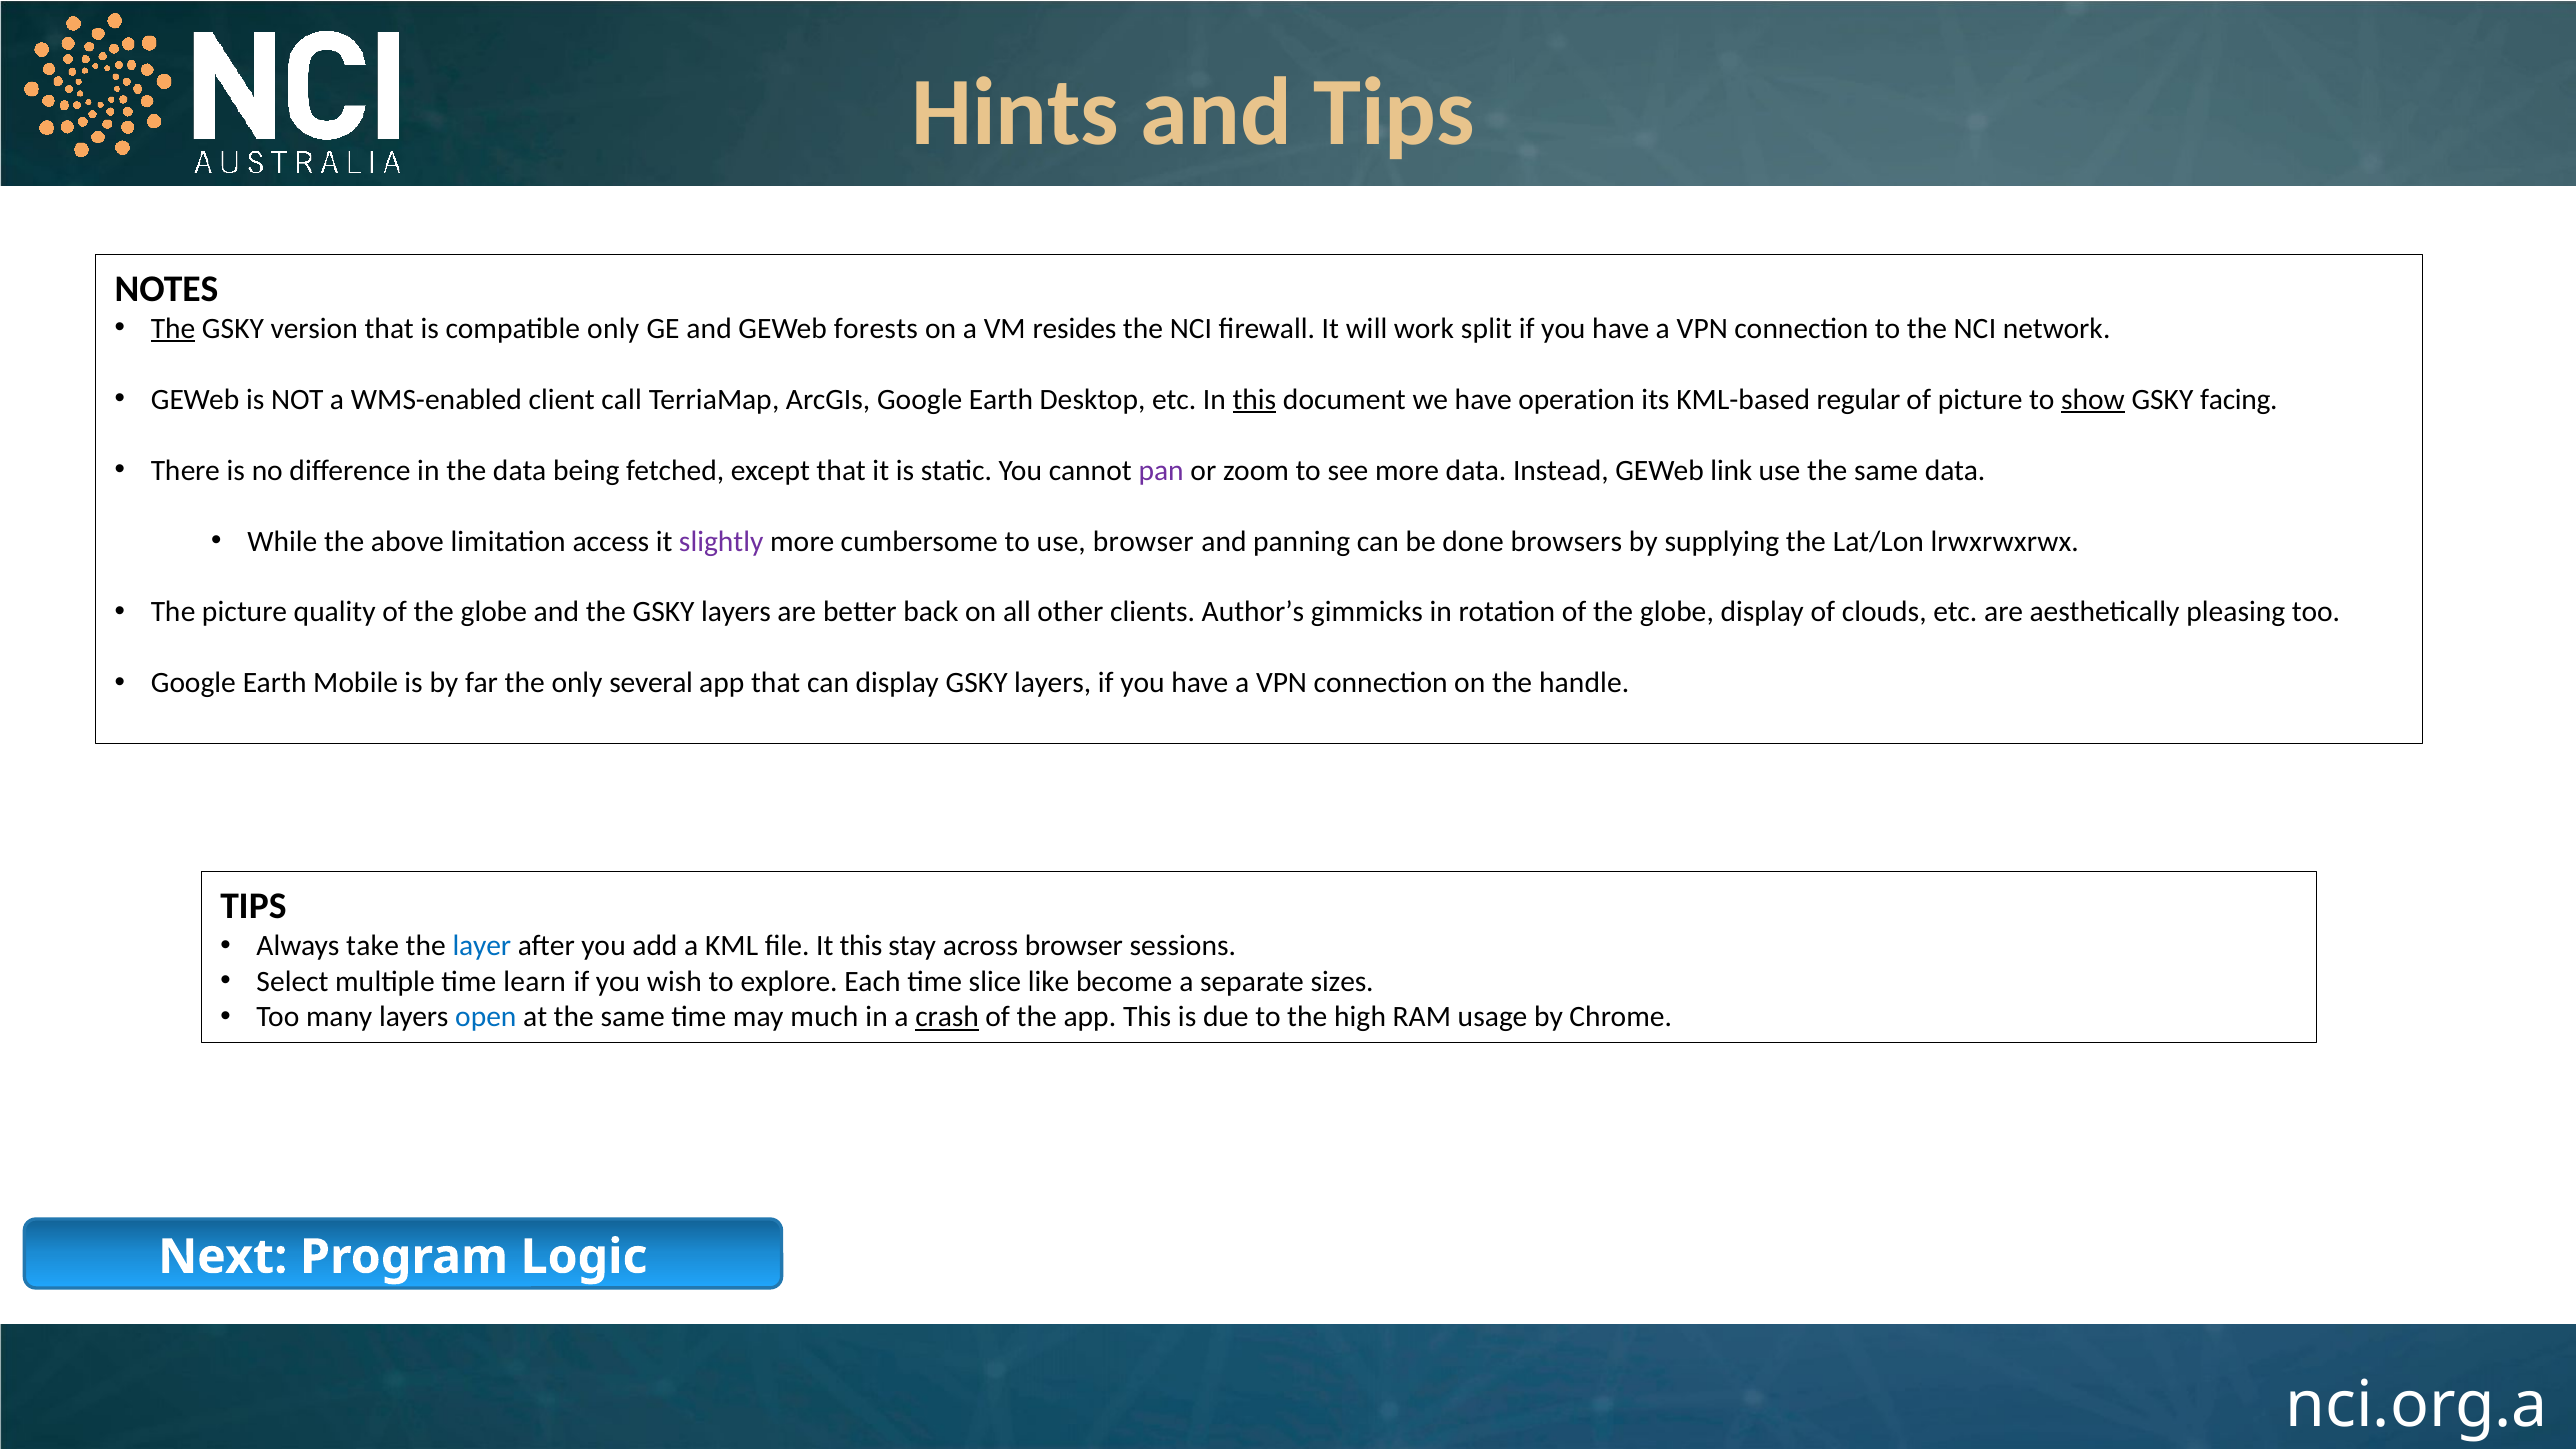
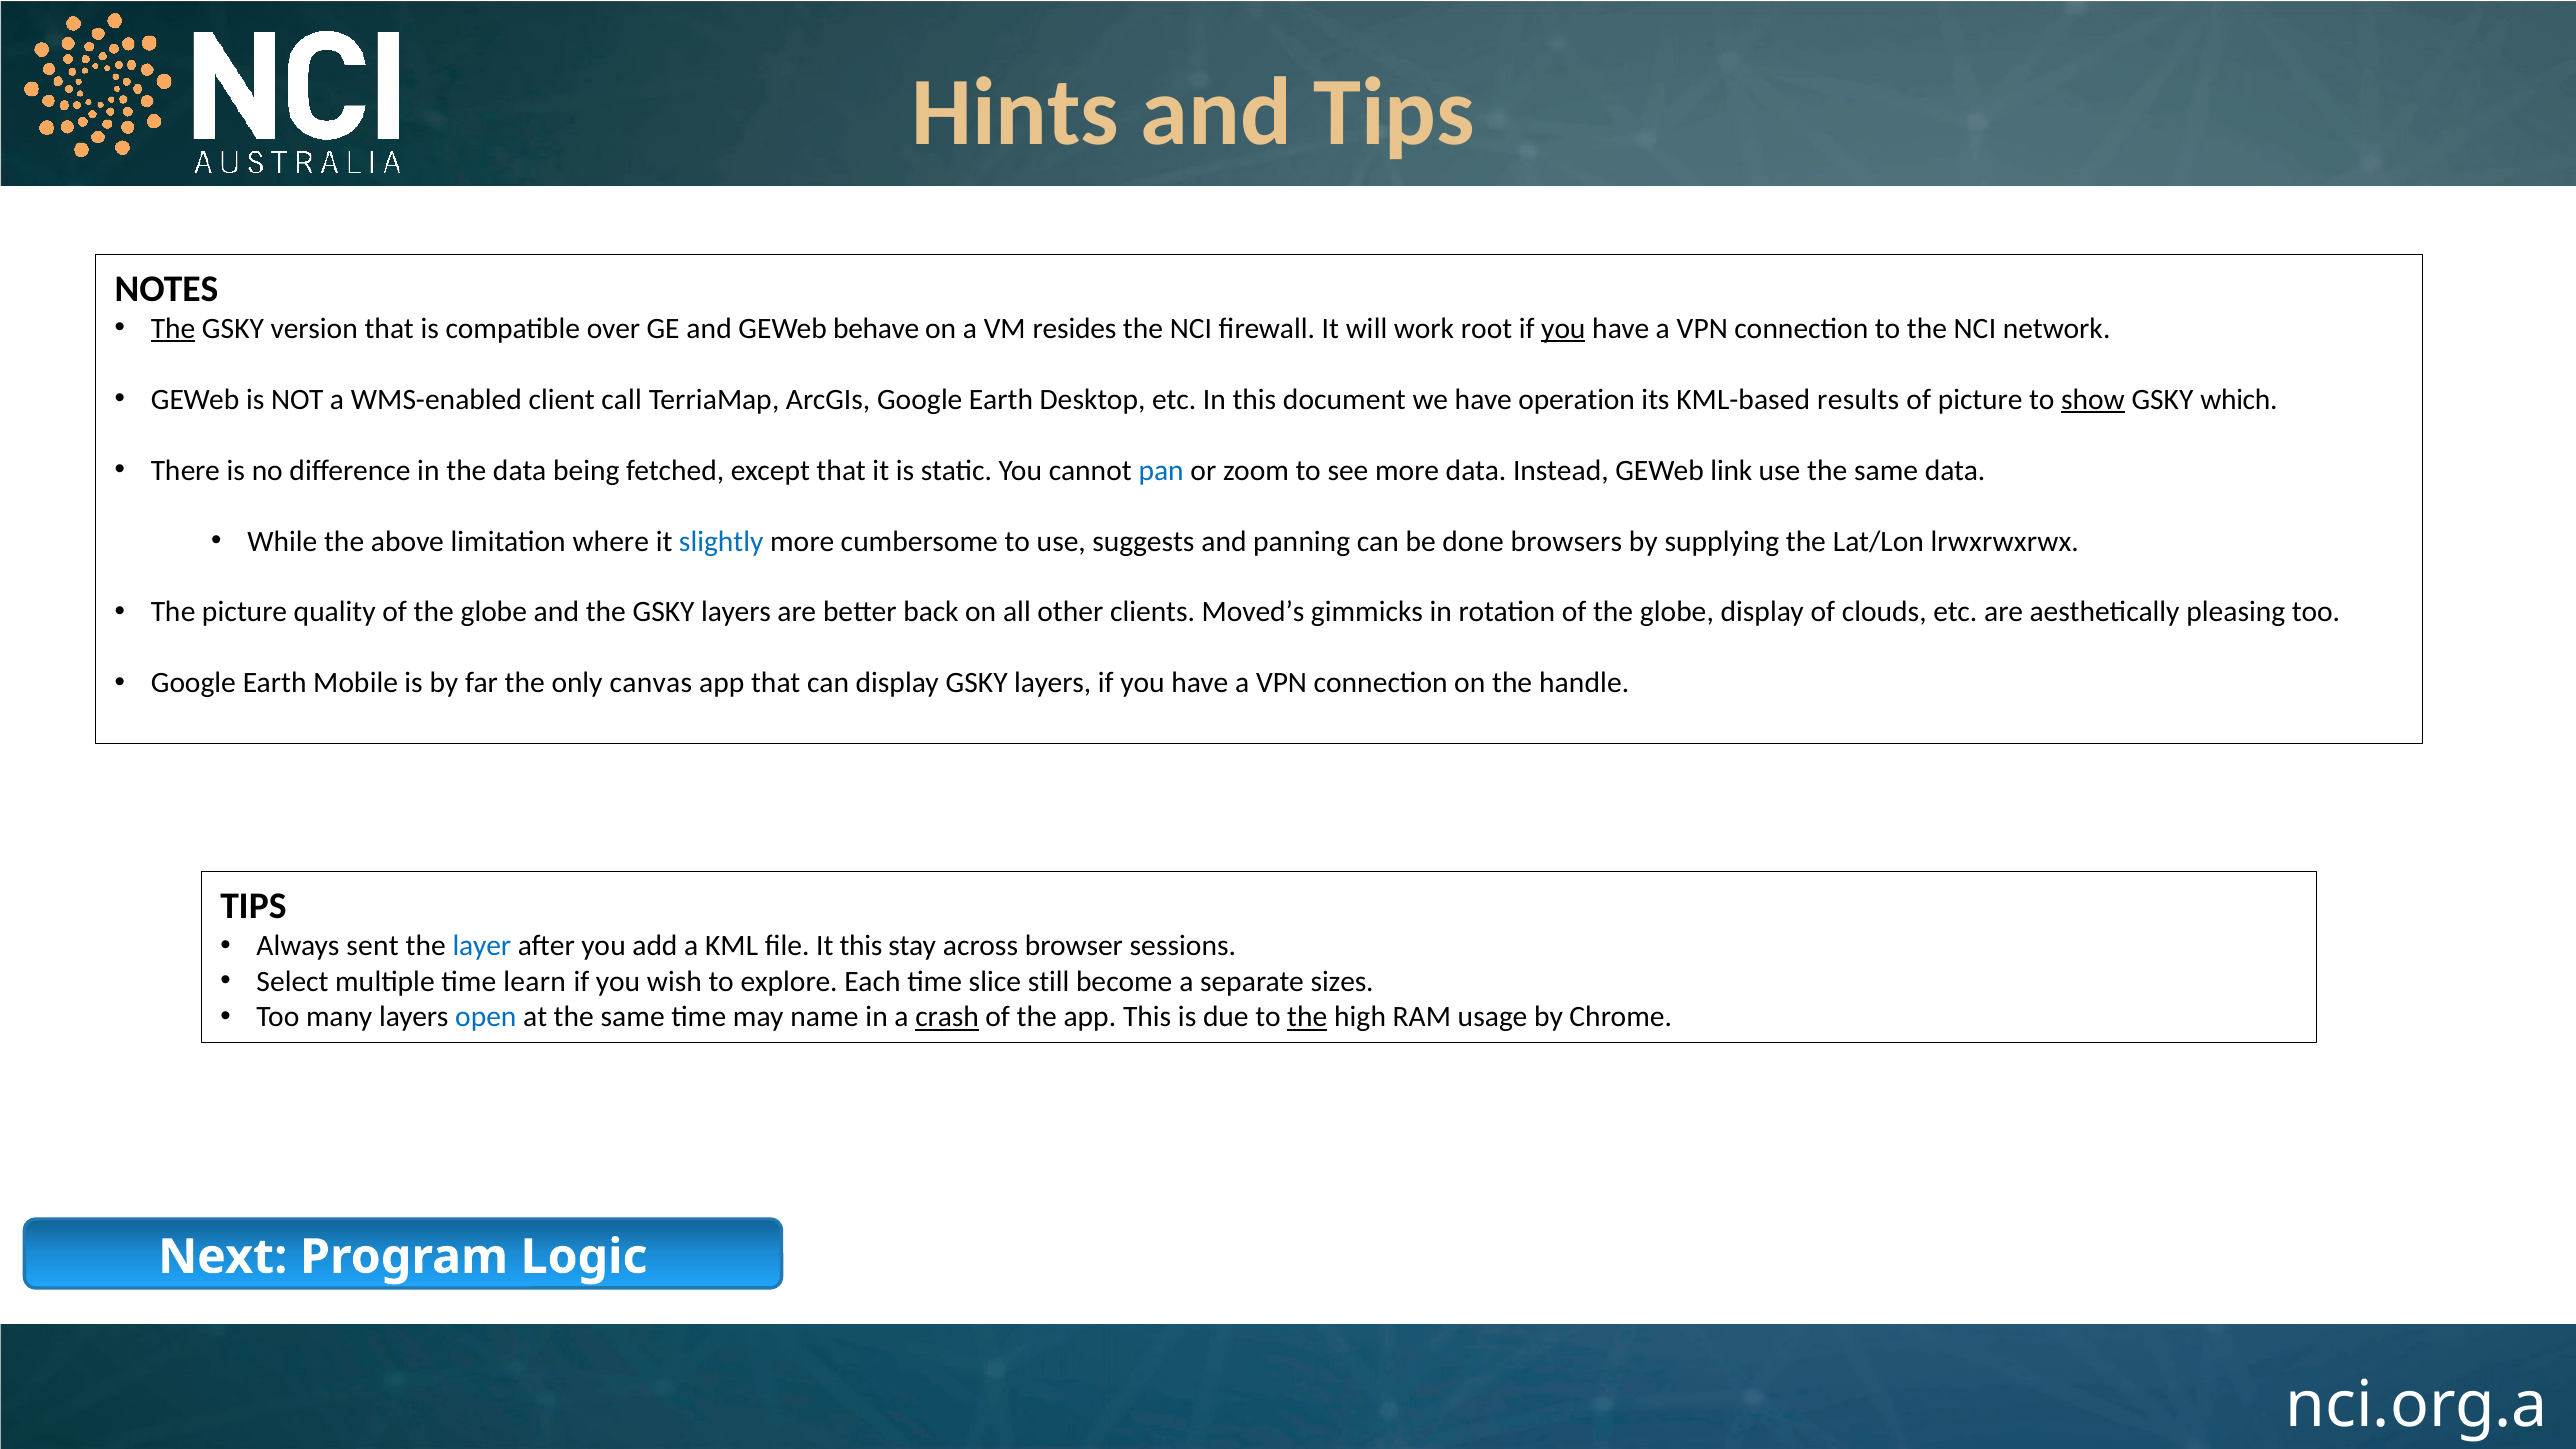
compatible only: only -> over (613, 329)
forests: forests -> behave (876, 329)
split: split -> root (1487, 329)
you underline: none -> present (1563, 329)
this underline: present -> none (1254, 399)
regular: regular -> results (1858, 399)
facing: facing -> which (2239, 399)
pan colour: purple -> blue (1161, 470)
access: access -> where (611, 541)
slightly colour: purple -> blue (721, 541)
use browser: browser -> suggests (1143, 541)
Author’s: Author’s -> Moved’s (1253, 612)
several: several -> canvas (651, 683)
take: take -> sent (373, 946)
like: like -> still (1049, 982)
much: much -> name (824, 1017)
the underline: none -> present (1307, 1017)
